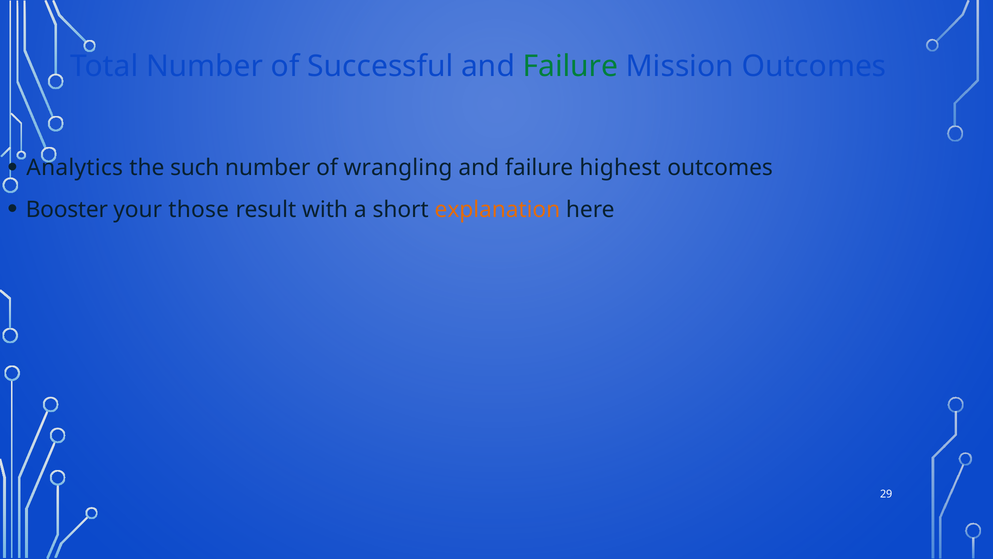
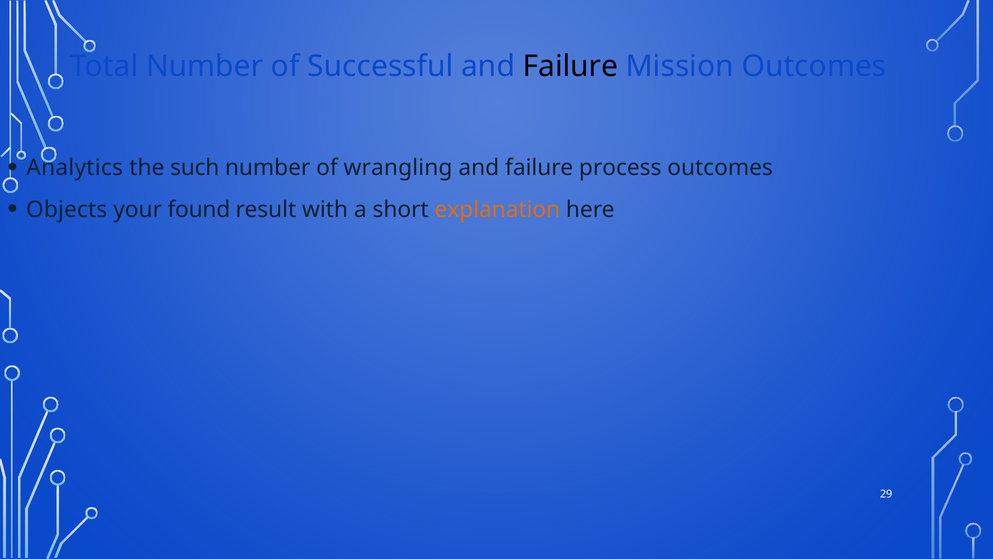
Failure colour: green -> black (570, 66)
highest: highest -> process (620, 168)
Booster: Booster -> Objects (67, 209)
those: those -> found (199, 209)
